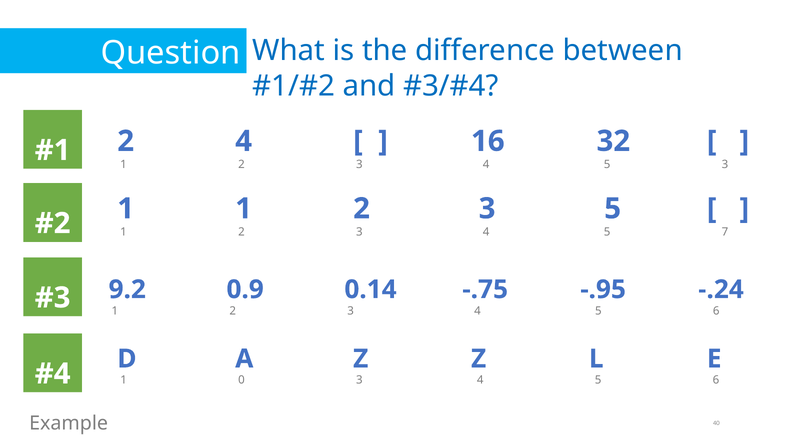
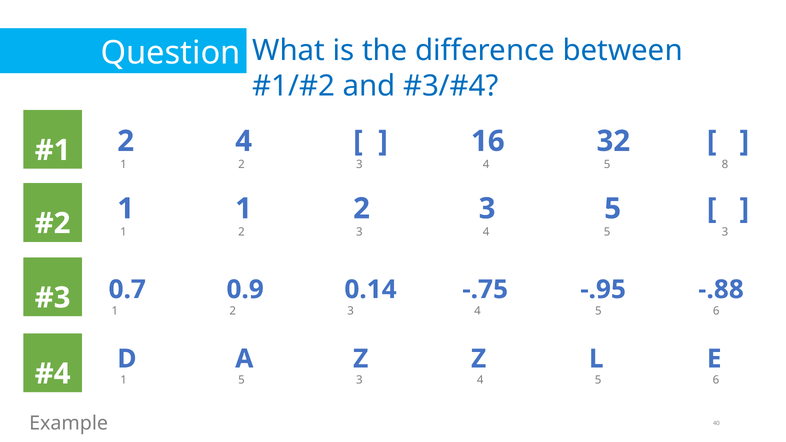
3: 3 -> 8 (725, 164)
7: 7 -> 3 (725, 232)
9.2: 9.2 -> 0.7 (127, 290)
-.24: -.24 -> -.88 (721, 290)
1 0: 0 -> 5 (241, 380)
